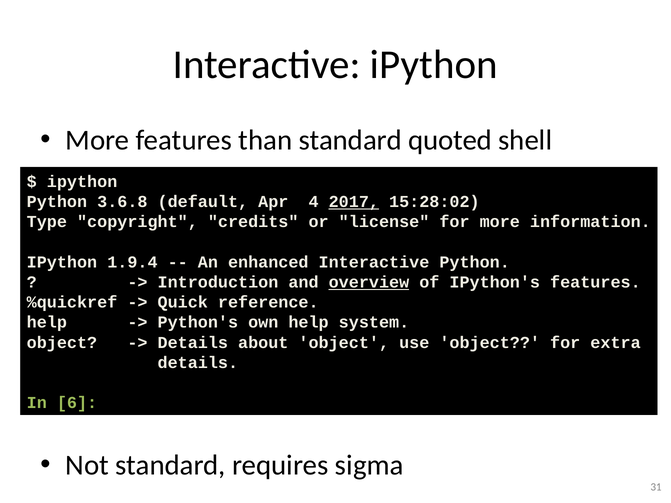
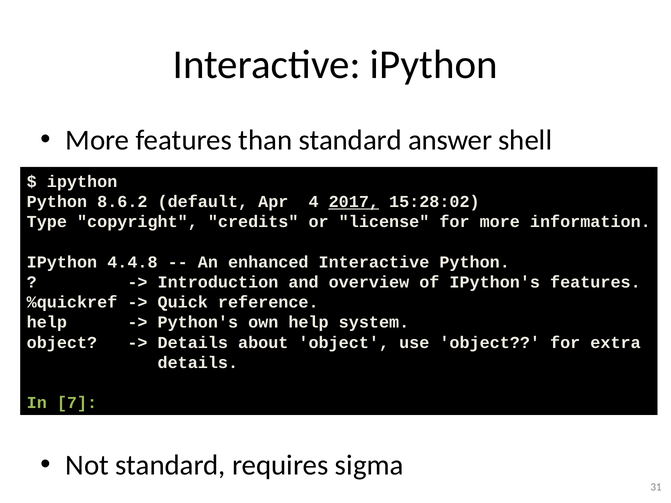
quoted: quoted -> answer (450, 140)
3.6.8: 3.6.8 -> 8.6.2 (122, 202)
1.9.4: 1.9.4 -> 4.4.8 (132, 262)
overview underline: present -> none (369, 282)
6: 6 -> 7 (77, 403)
